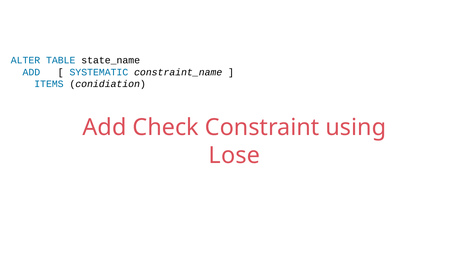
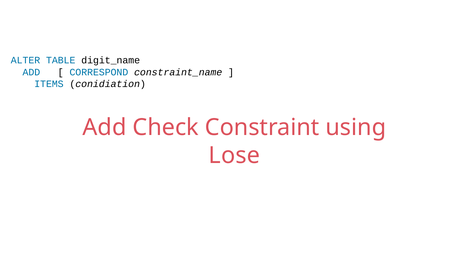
state_name: state_name -> digit_name (111, 60)
SYSTEMATIC: SYSTEMATIC -> CORRESPOND (99, 72)
